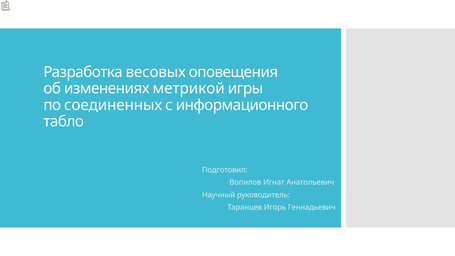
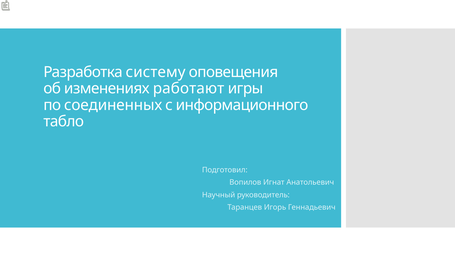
весовых: весовых -> систему (156, 72)
метрикой: метрикой -> работают (189, 89)
